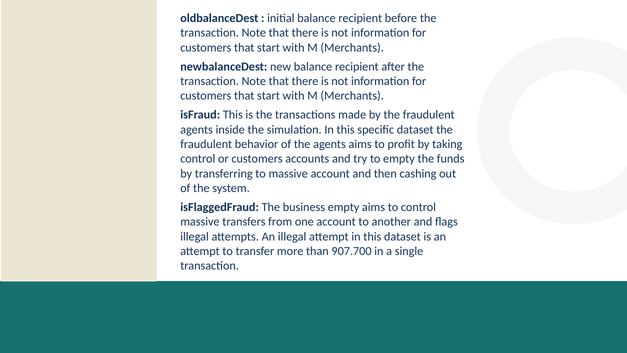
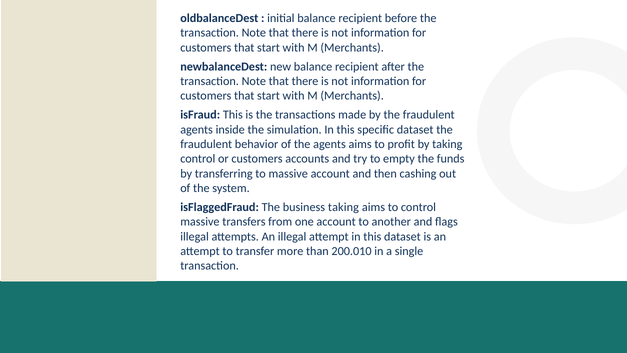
business empty: empty -> taking (343, 207)
907.700: 907.700 -> 200.010 (352, 251)
